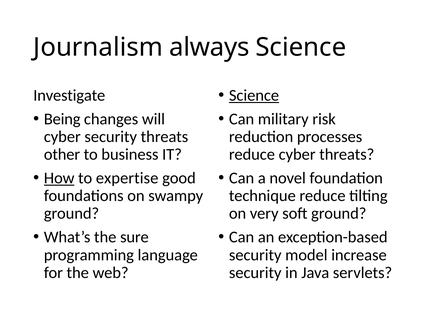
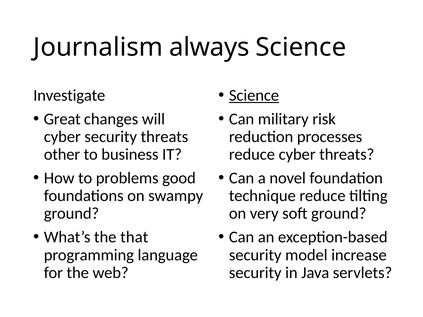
Being: Being -> Great (62, 119)
How underline: present -> none (59, 178)
expertise: expertise -> problems (127, 178)
sure: sure -> that (134, 237)
